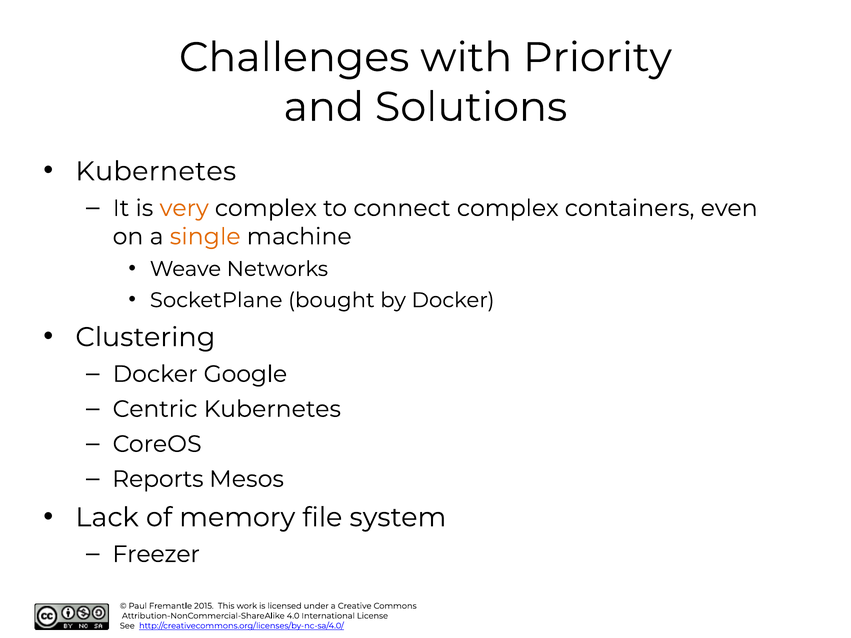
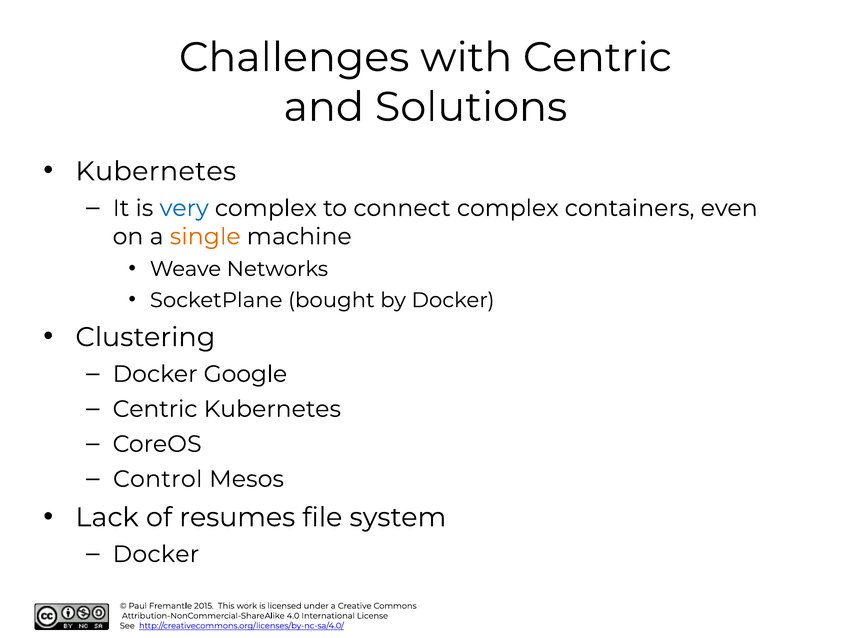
with Priority: Priority -> Centric (597, 58)
very colour: orange -> blue (184, 208)
Reports: Reports -> Control (158, 479)
memory: memory -> resumes (237, 518)
Freezer: Freezer -> Docker (156, 554)
